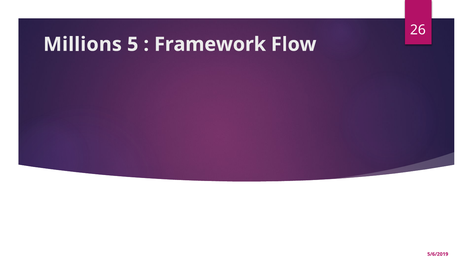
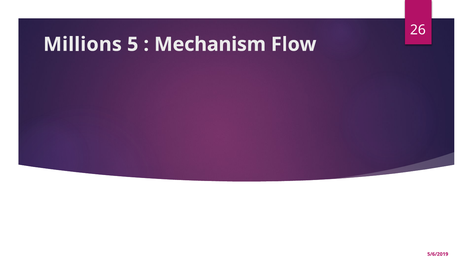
Framework: Framework -> Mechanism (210, 44)
